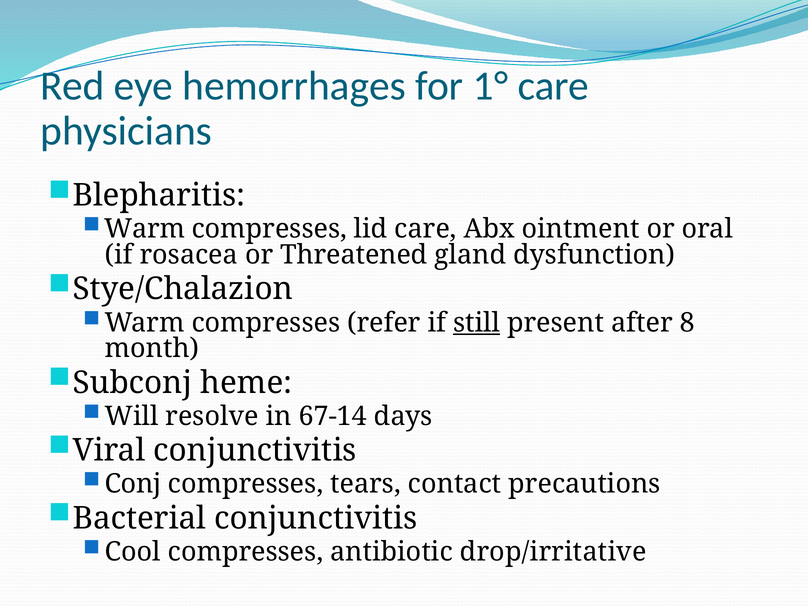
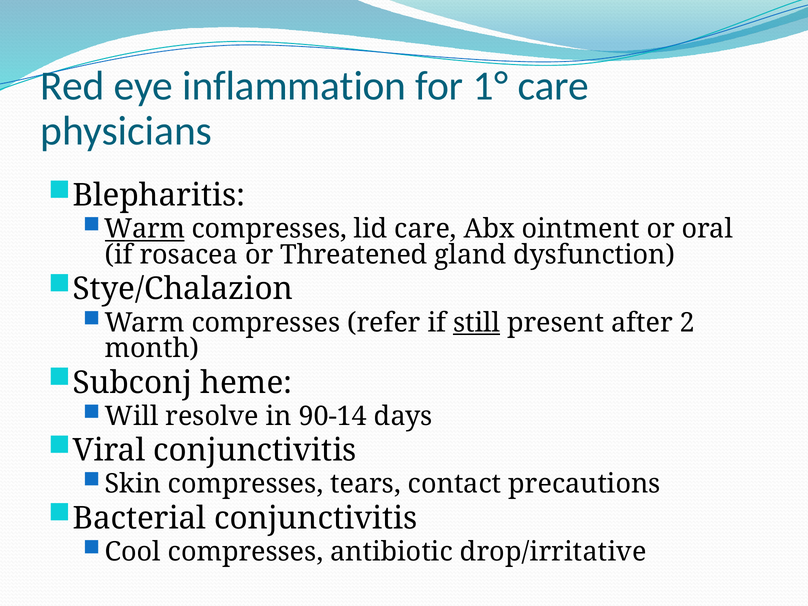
hemorrhages: hemorrhages -> inflammation (294, 86)
Warm underline: none -> present (145, 229)
8: 8 -> 2 (687, 323)
67-14: 67-14 -> 90-14 (333, 416)
Conj: Conj -> Skin (133, 484)
